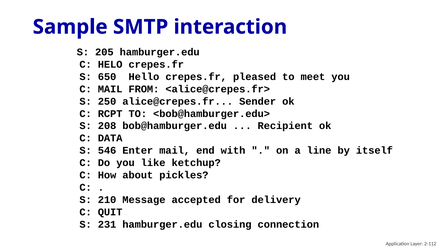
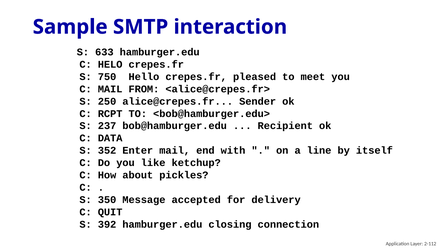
205: 205 -> 633 (104, 52)
650: 650 -> 750 (107, 77)
208: 208 -> 237 (107, 126)
546: 546 -> 352 (107, 151)
210: 210 -> 350 (107, 200)
231: 231 -> 392 (107, 224)
